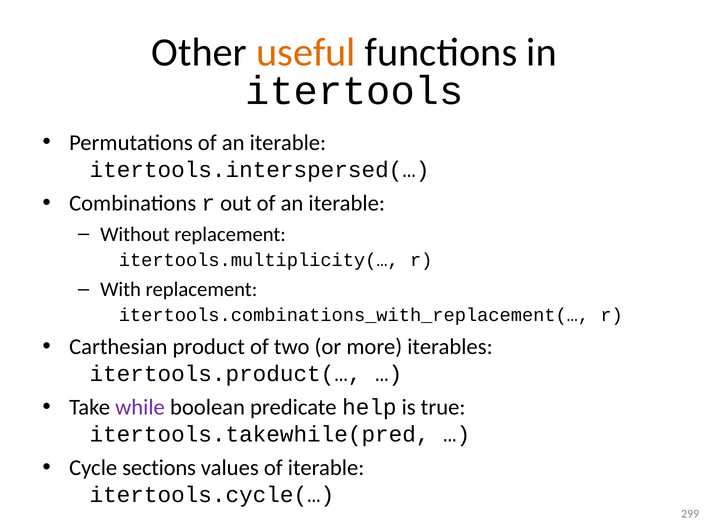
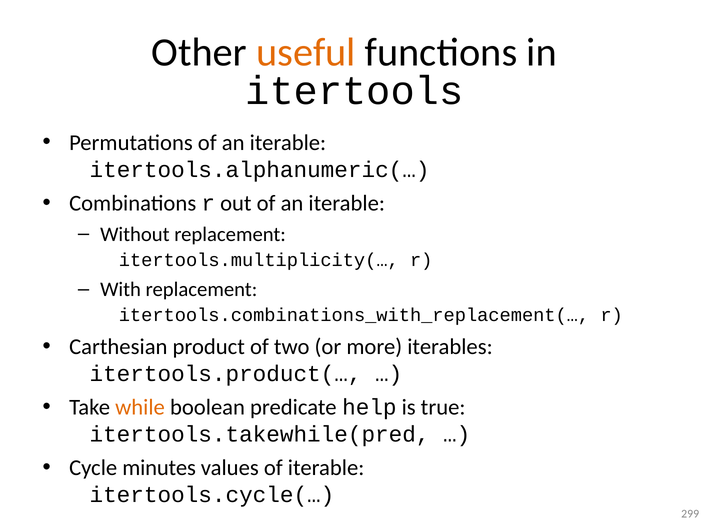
itertools.interspersed(…: itertools.interspersed(… -> itertools.alphanumeric(… (260, 170)
while colour: purple -> orange (140, 408)
sections: sections -> minutes (159, 468)
